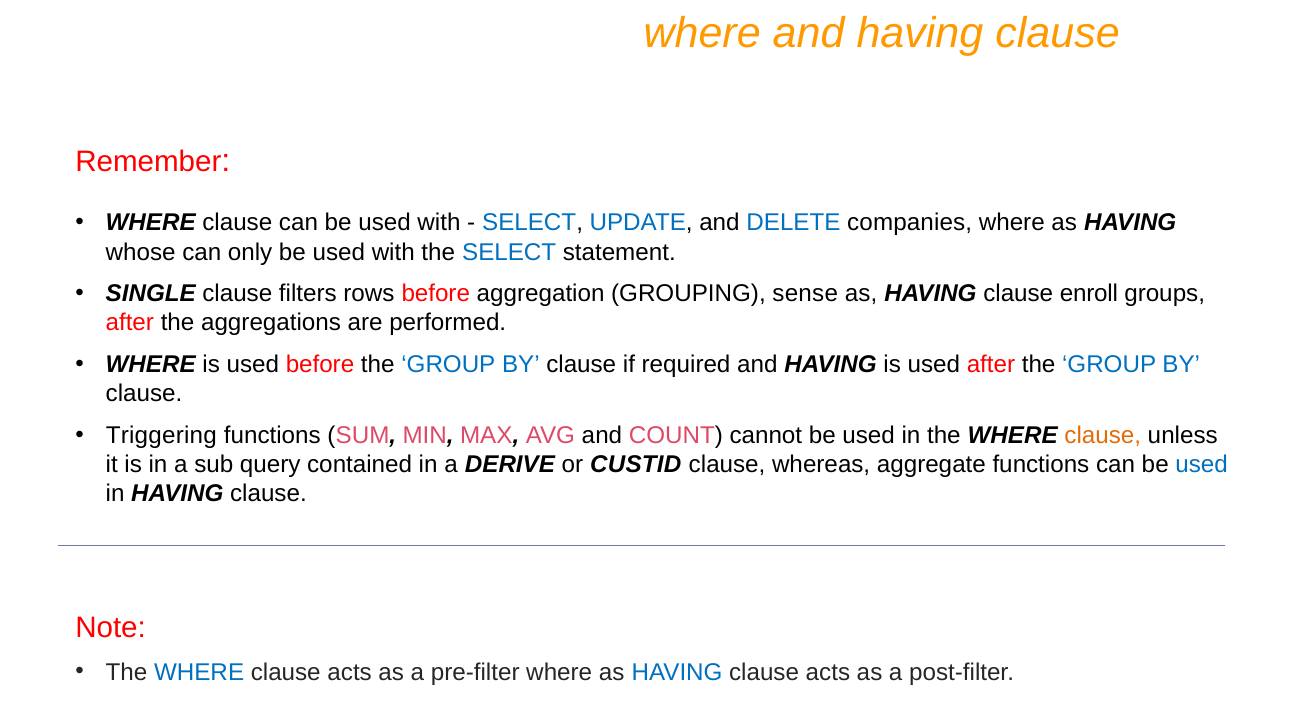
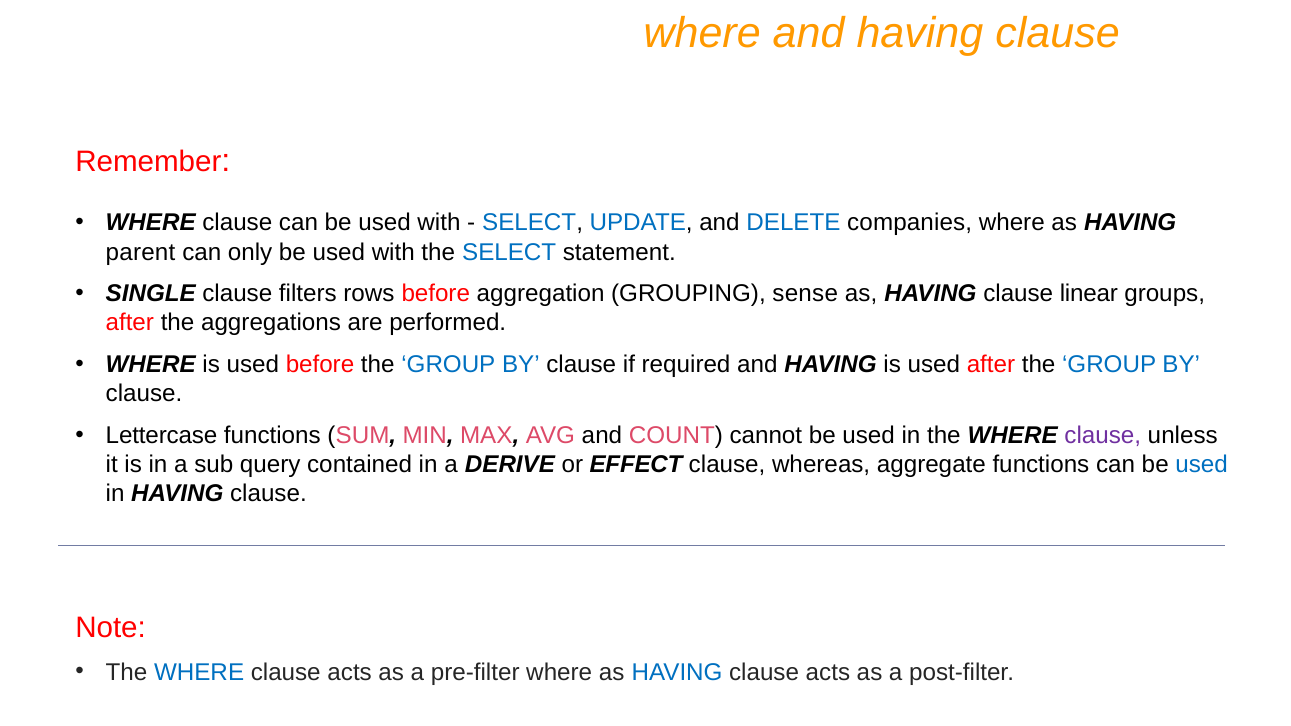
whose: whose -> parent (141, 252)
enroll: enroll -> linear (1089, 294)
Triggering: Triggering -> Lettercase (162, 436)
clause colour: orange -> purple (1103, 436)
CUSTID: CUSTID -> EFFECT (636, 465)
